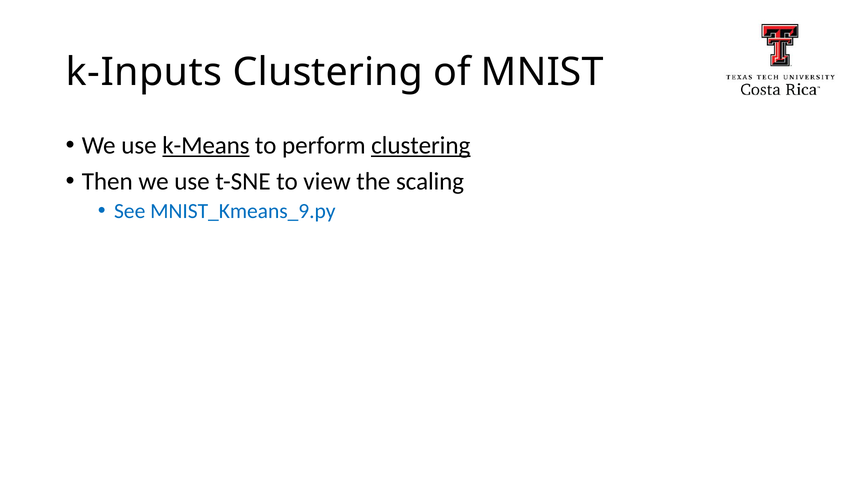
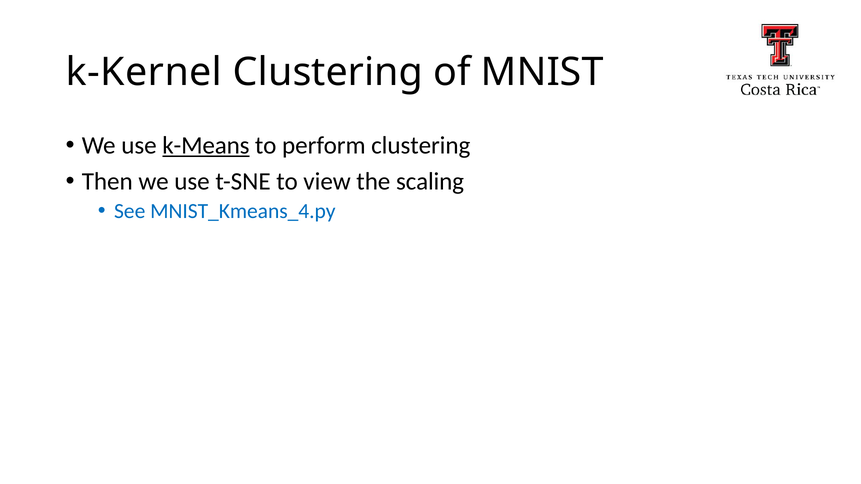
k-Inputs: k-Inputs -> k-Kernel (144, 72)
clustering underline: present -> none (421, 146)
MNIST_Kmeans_9.py: MNIST_Kmeans_9.py -> MNIST_Kmeans_4.py (243, 211)
